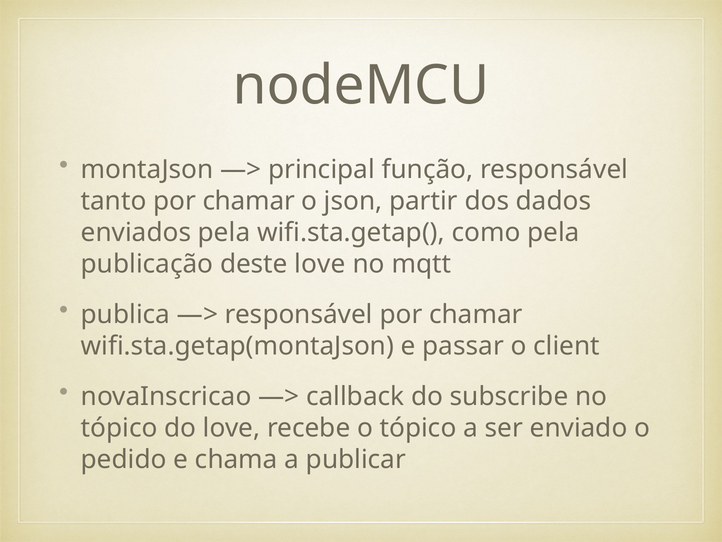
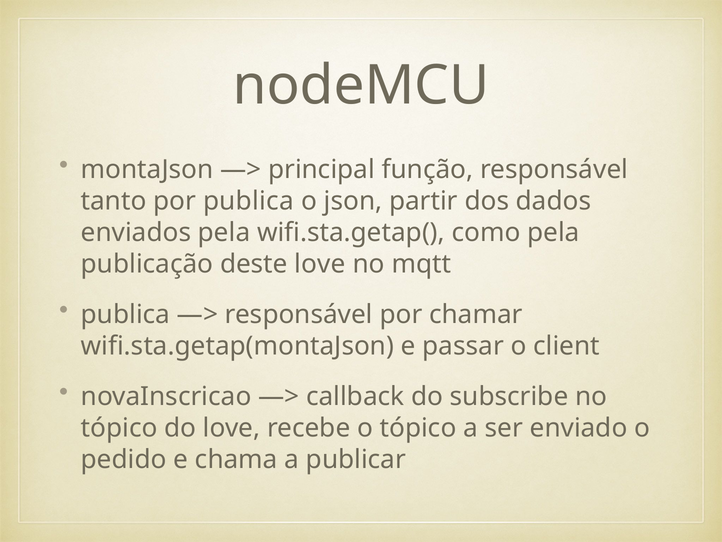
tanto por chamar: chamar -> publica (249, 201)
